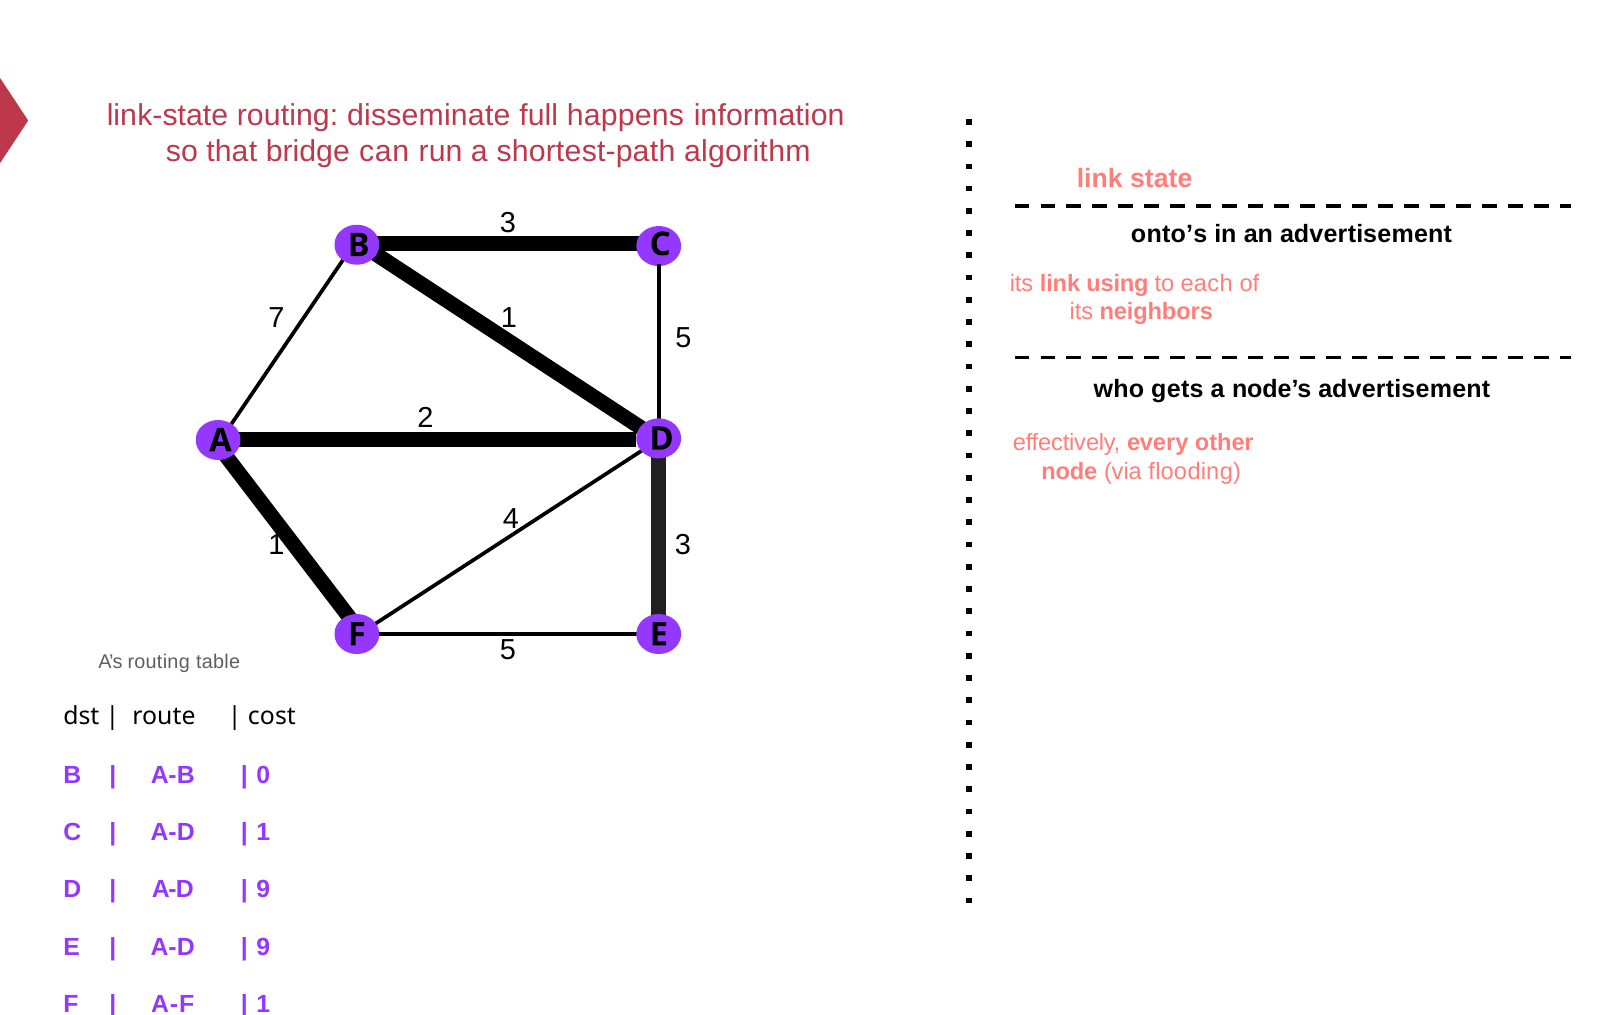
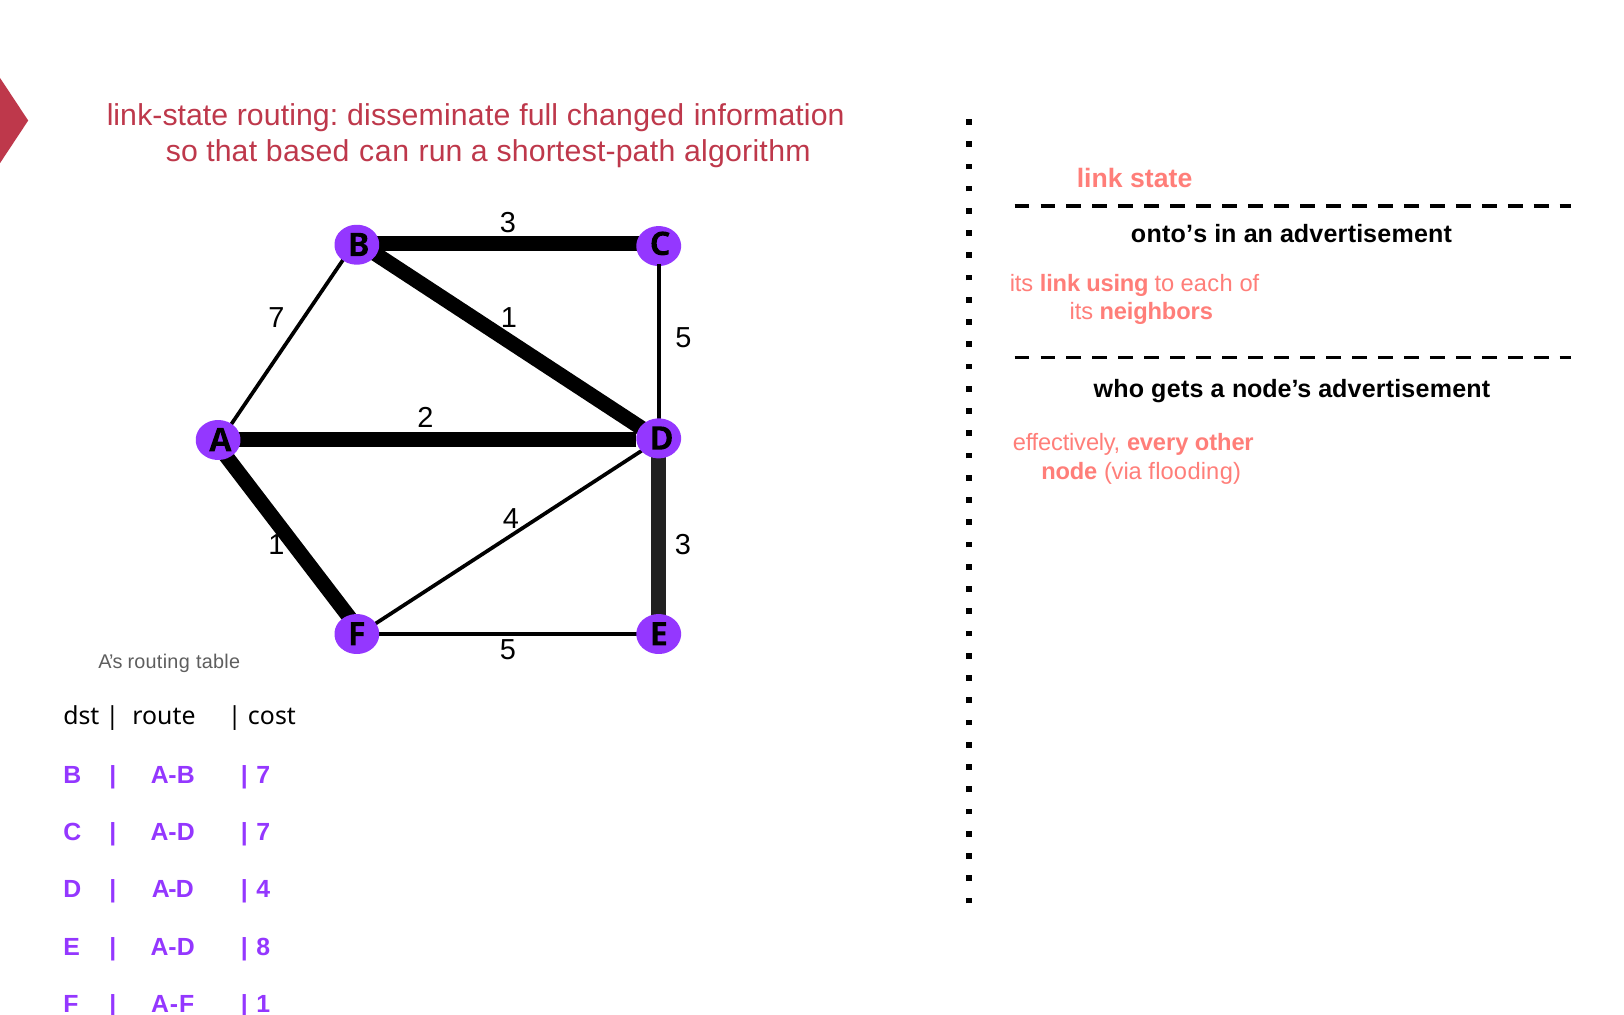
happens: happens -> changed (625, 115)
bridge: bridge -> based (308, 151)
0: 0 -> 7 (263, 775)
1: 1 -> 7 (263, 833)
9: 9 -> 4 (263, 890)
9: 9 -> 8 (263, 947)
